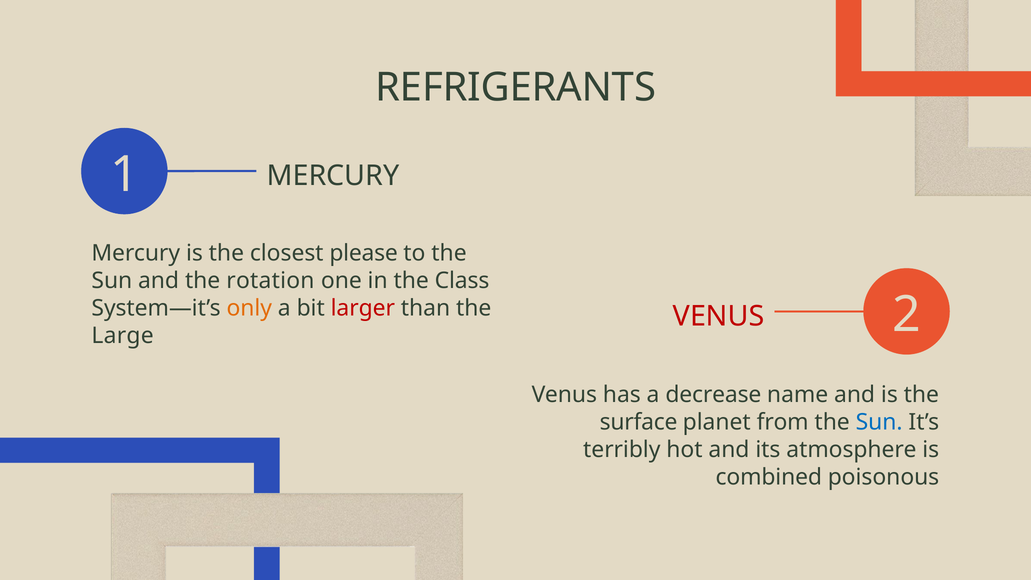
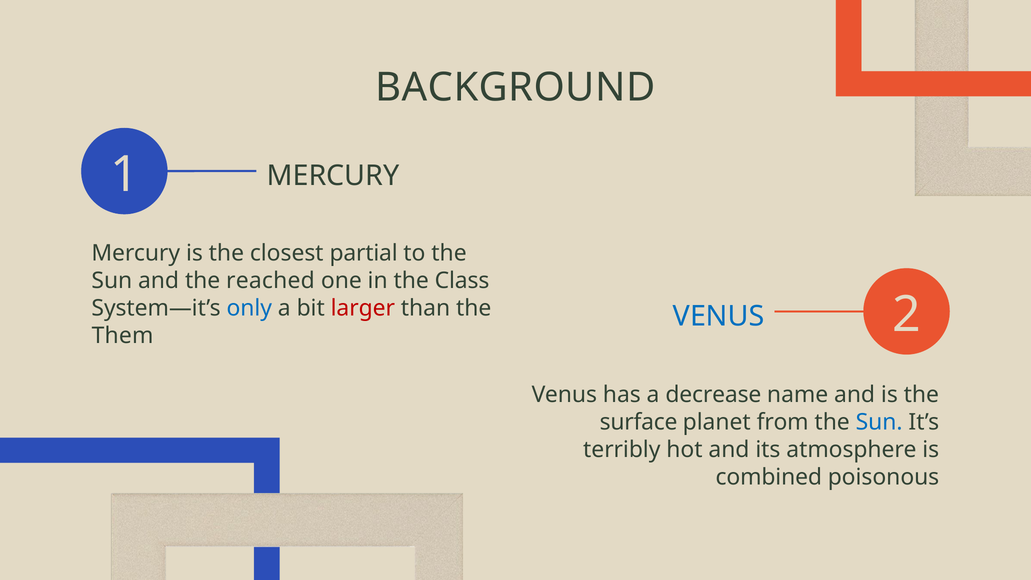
REFRIGERANTS: REFRIGERANTS -> BACKGROUND (515, 87)
please: please -> partial (364, 253)
rotation: rotation -> reached (270, 281)
only colour: orange -> blue (249, 308)
VENUS colour: red -> blue (719, 316)
Large: Large -> Them (123, 335)
